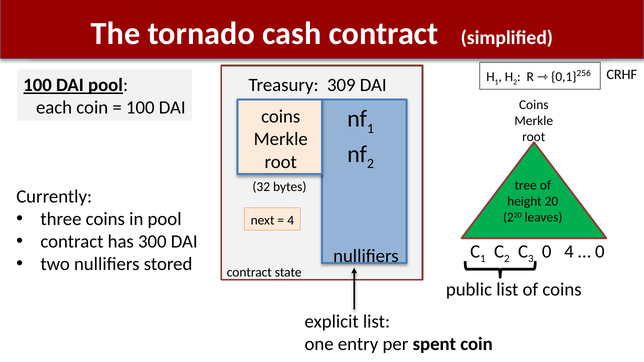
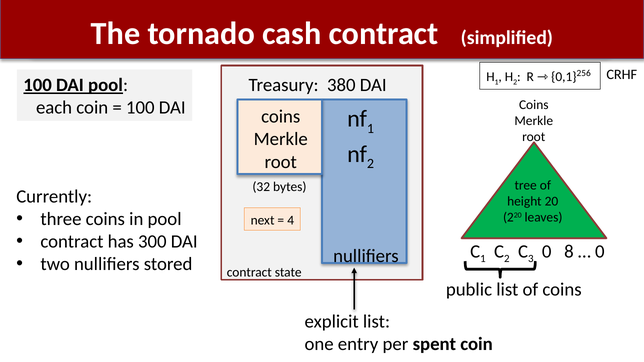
309: 309 -> 380 (341, 85)
0 4: 4 -> 8 (569, 252)
